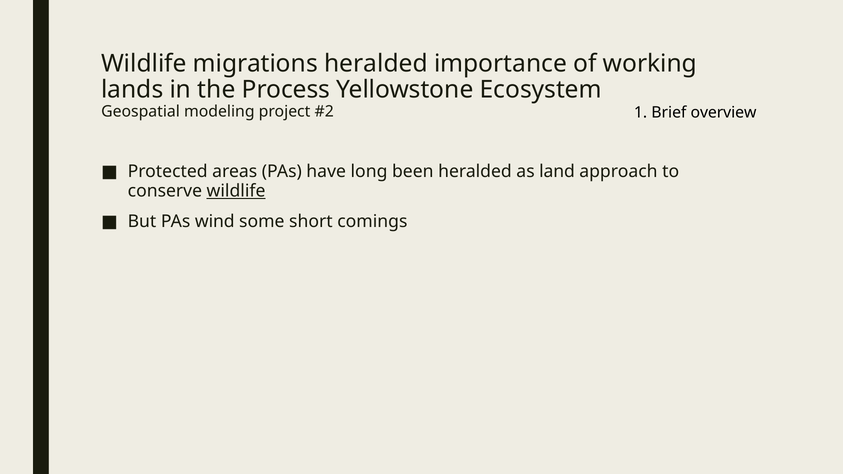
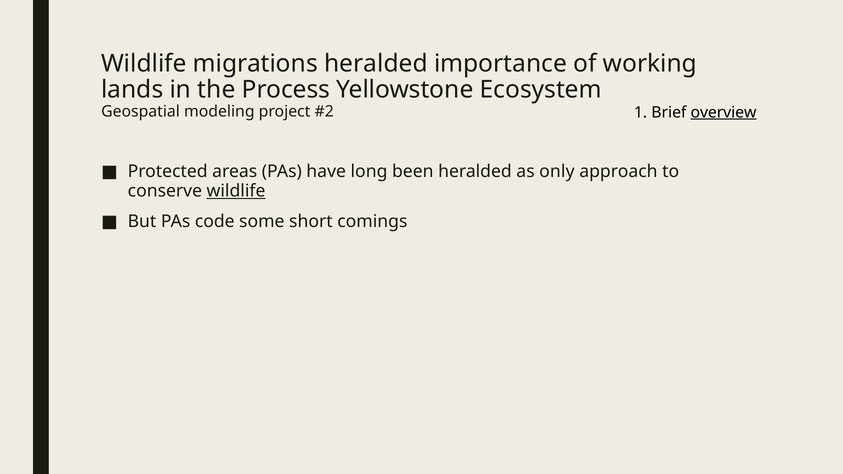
overview underline: none -> present (723, 112)
land: land -> only (557, 171)
wind: wind -> code (215, 221)
